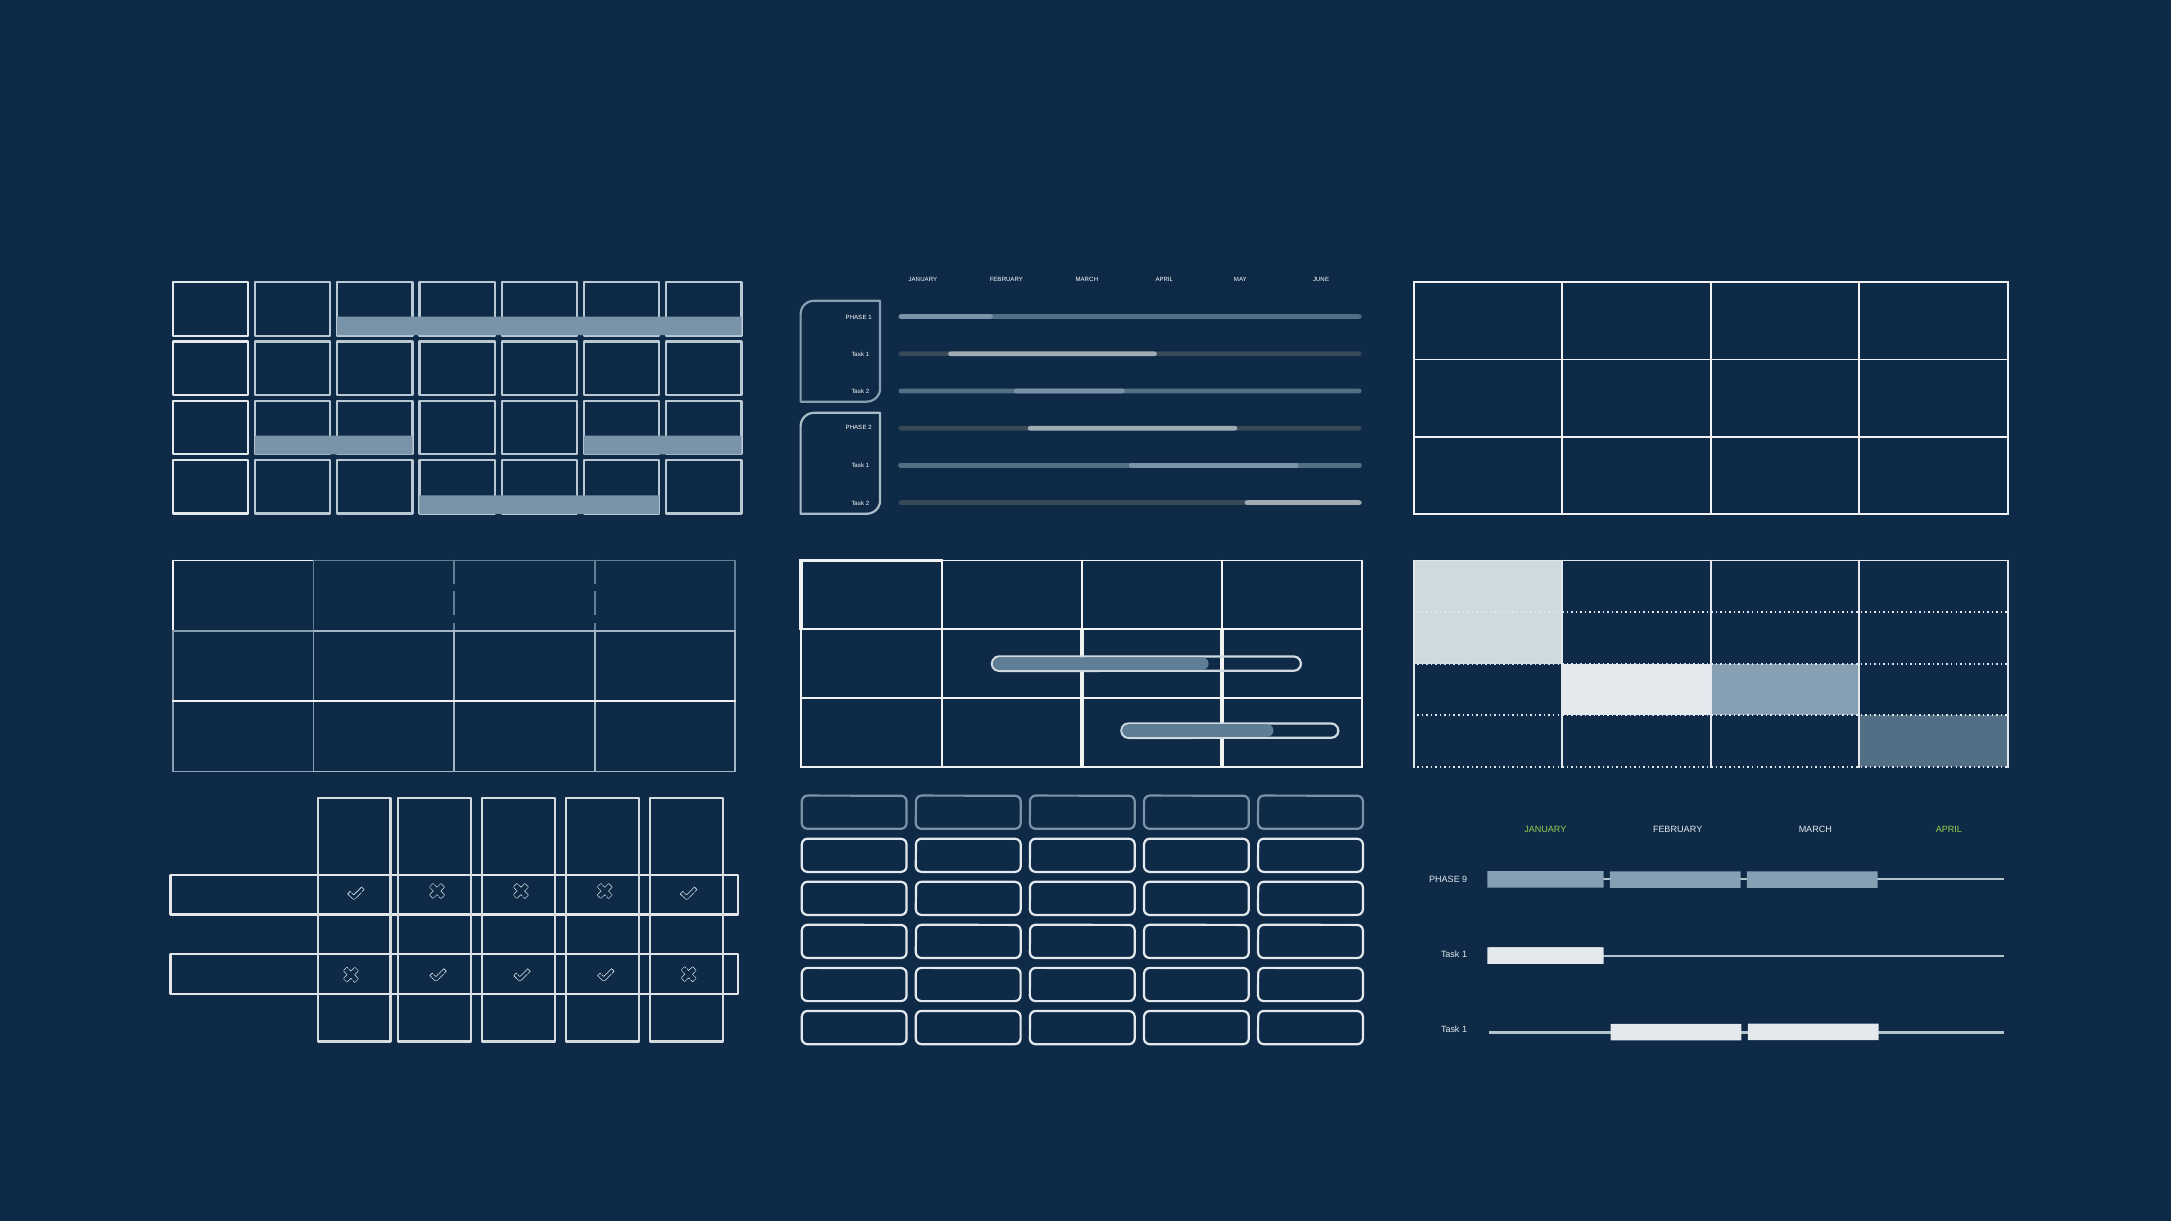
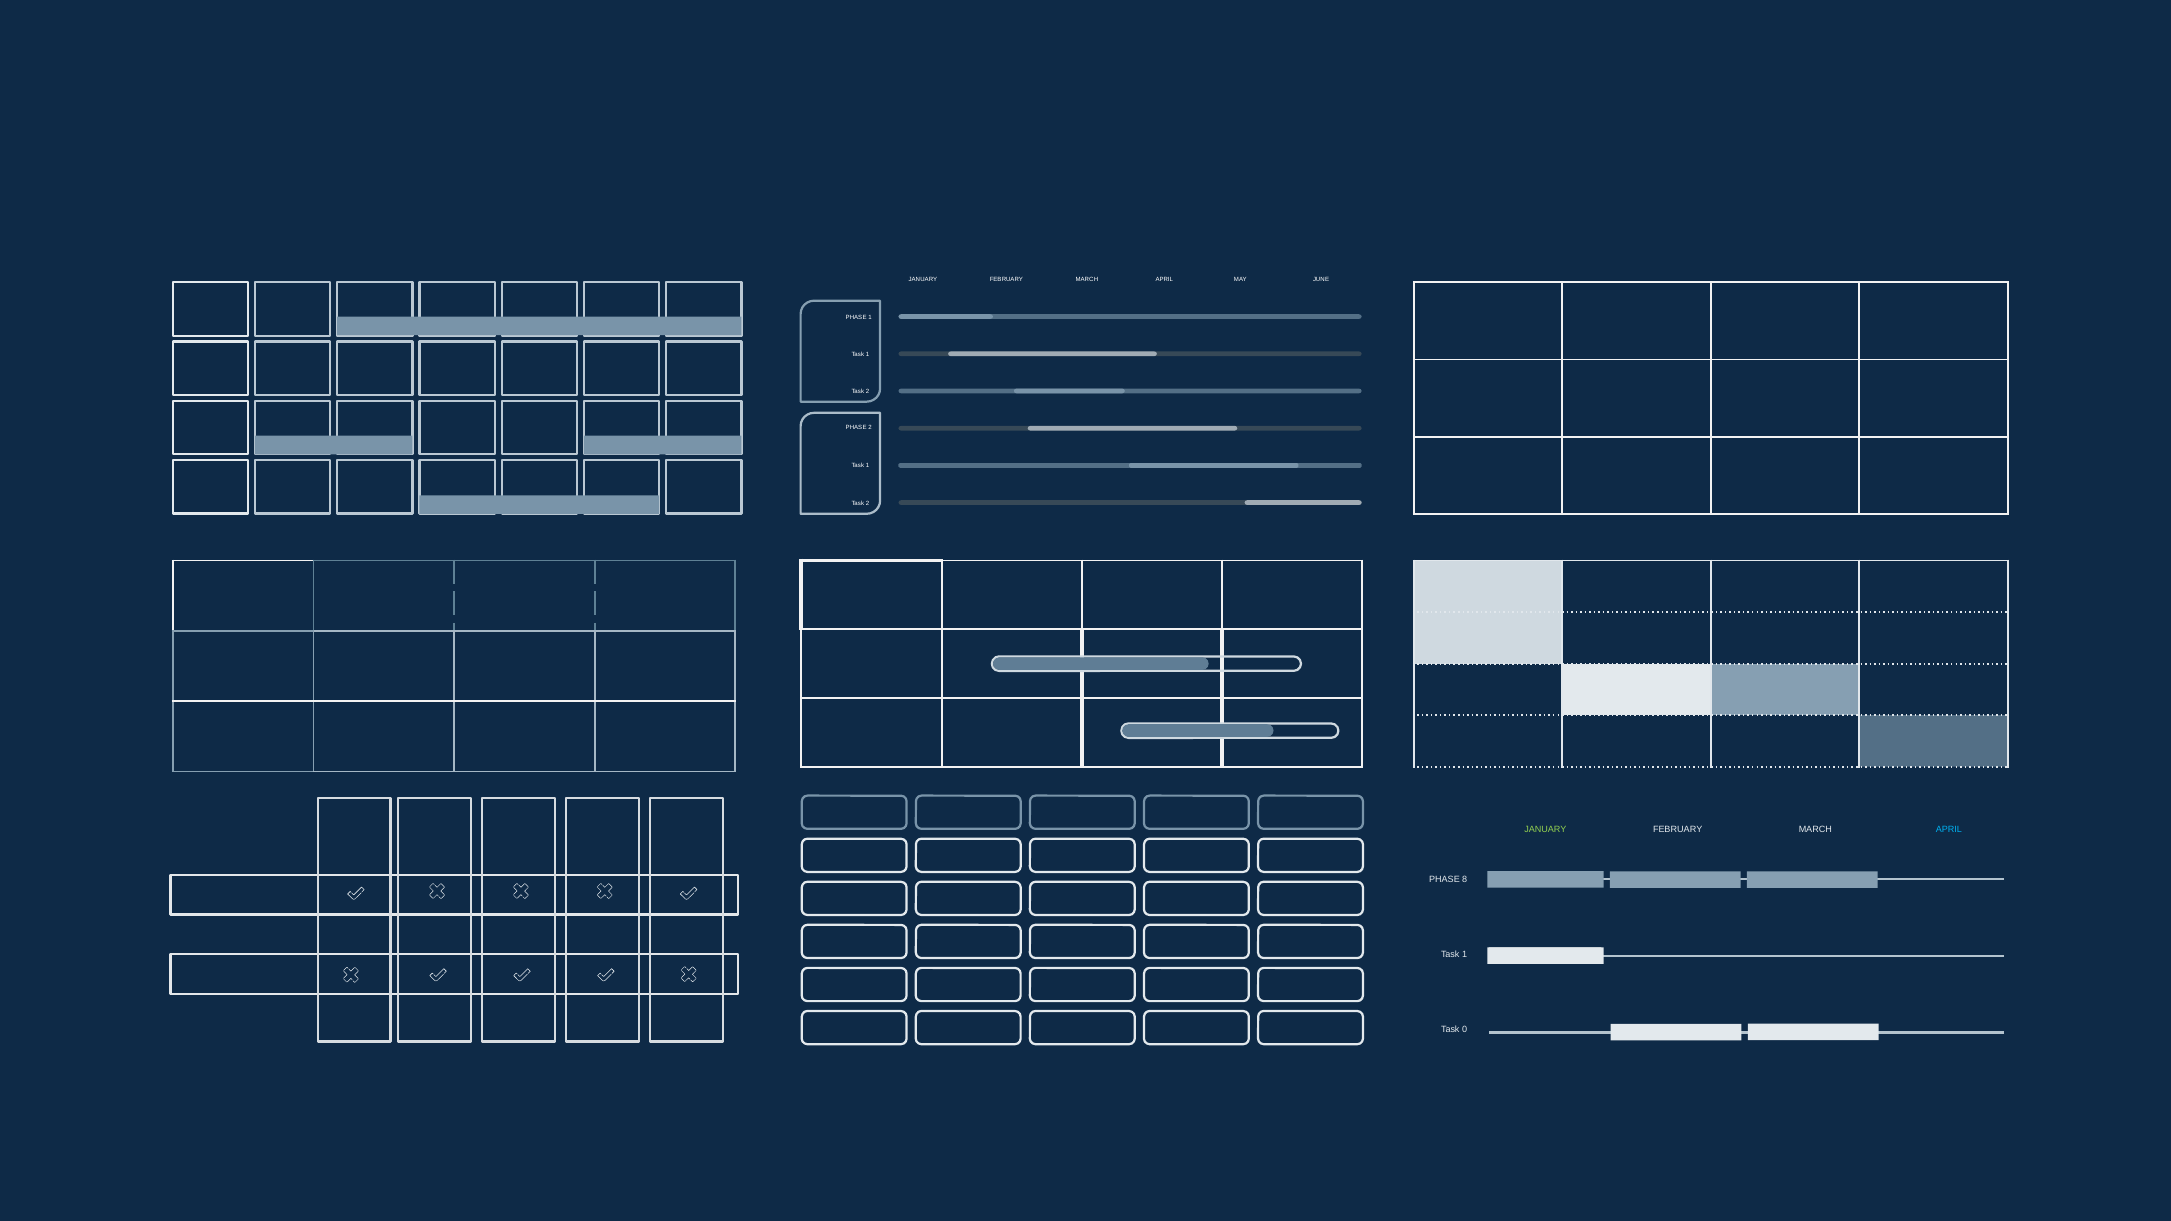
APRIL colour: light green -> light blue (1949, 830)
9: 9 -> 8 (1465, 880)
1: 1 -> 0 (1465, 1030)
